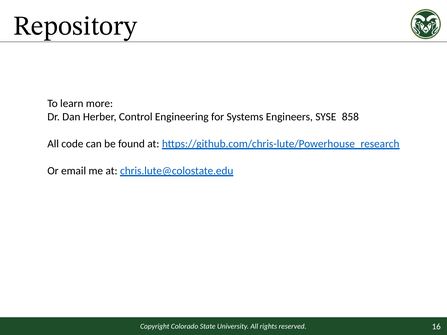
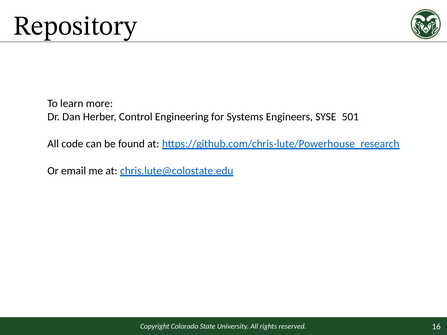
858: 858 -> 501 (350, 117)
